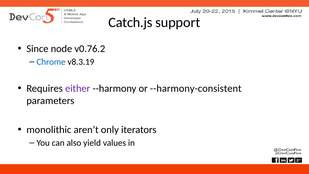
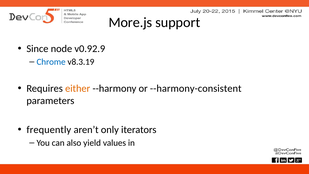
Catch.js: Catch.js -> More.js (130, 22)
v0.76.2: v0.76.2 -> v0.92.9 (90, 49)
either colour: purple -> orange (78, 88)
monolithic: monolithic -> frequently (49, 130)
